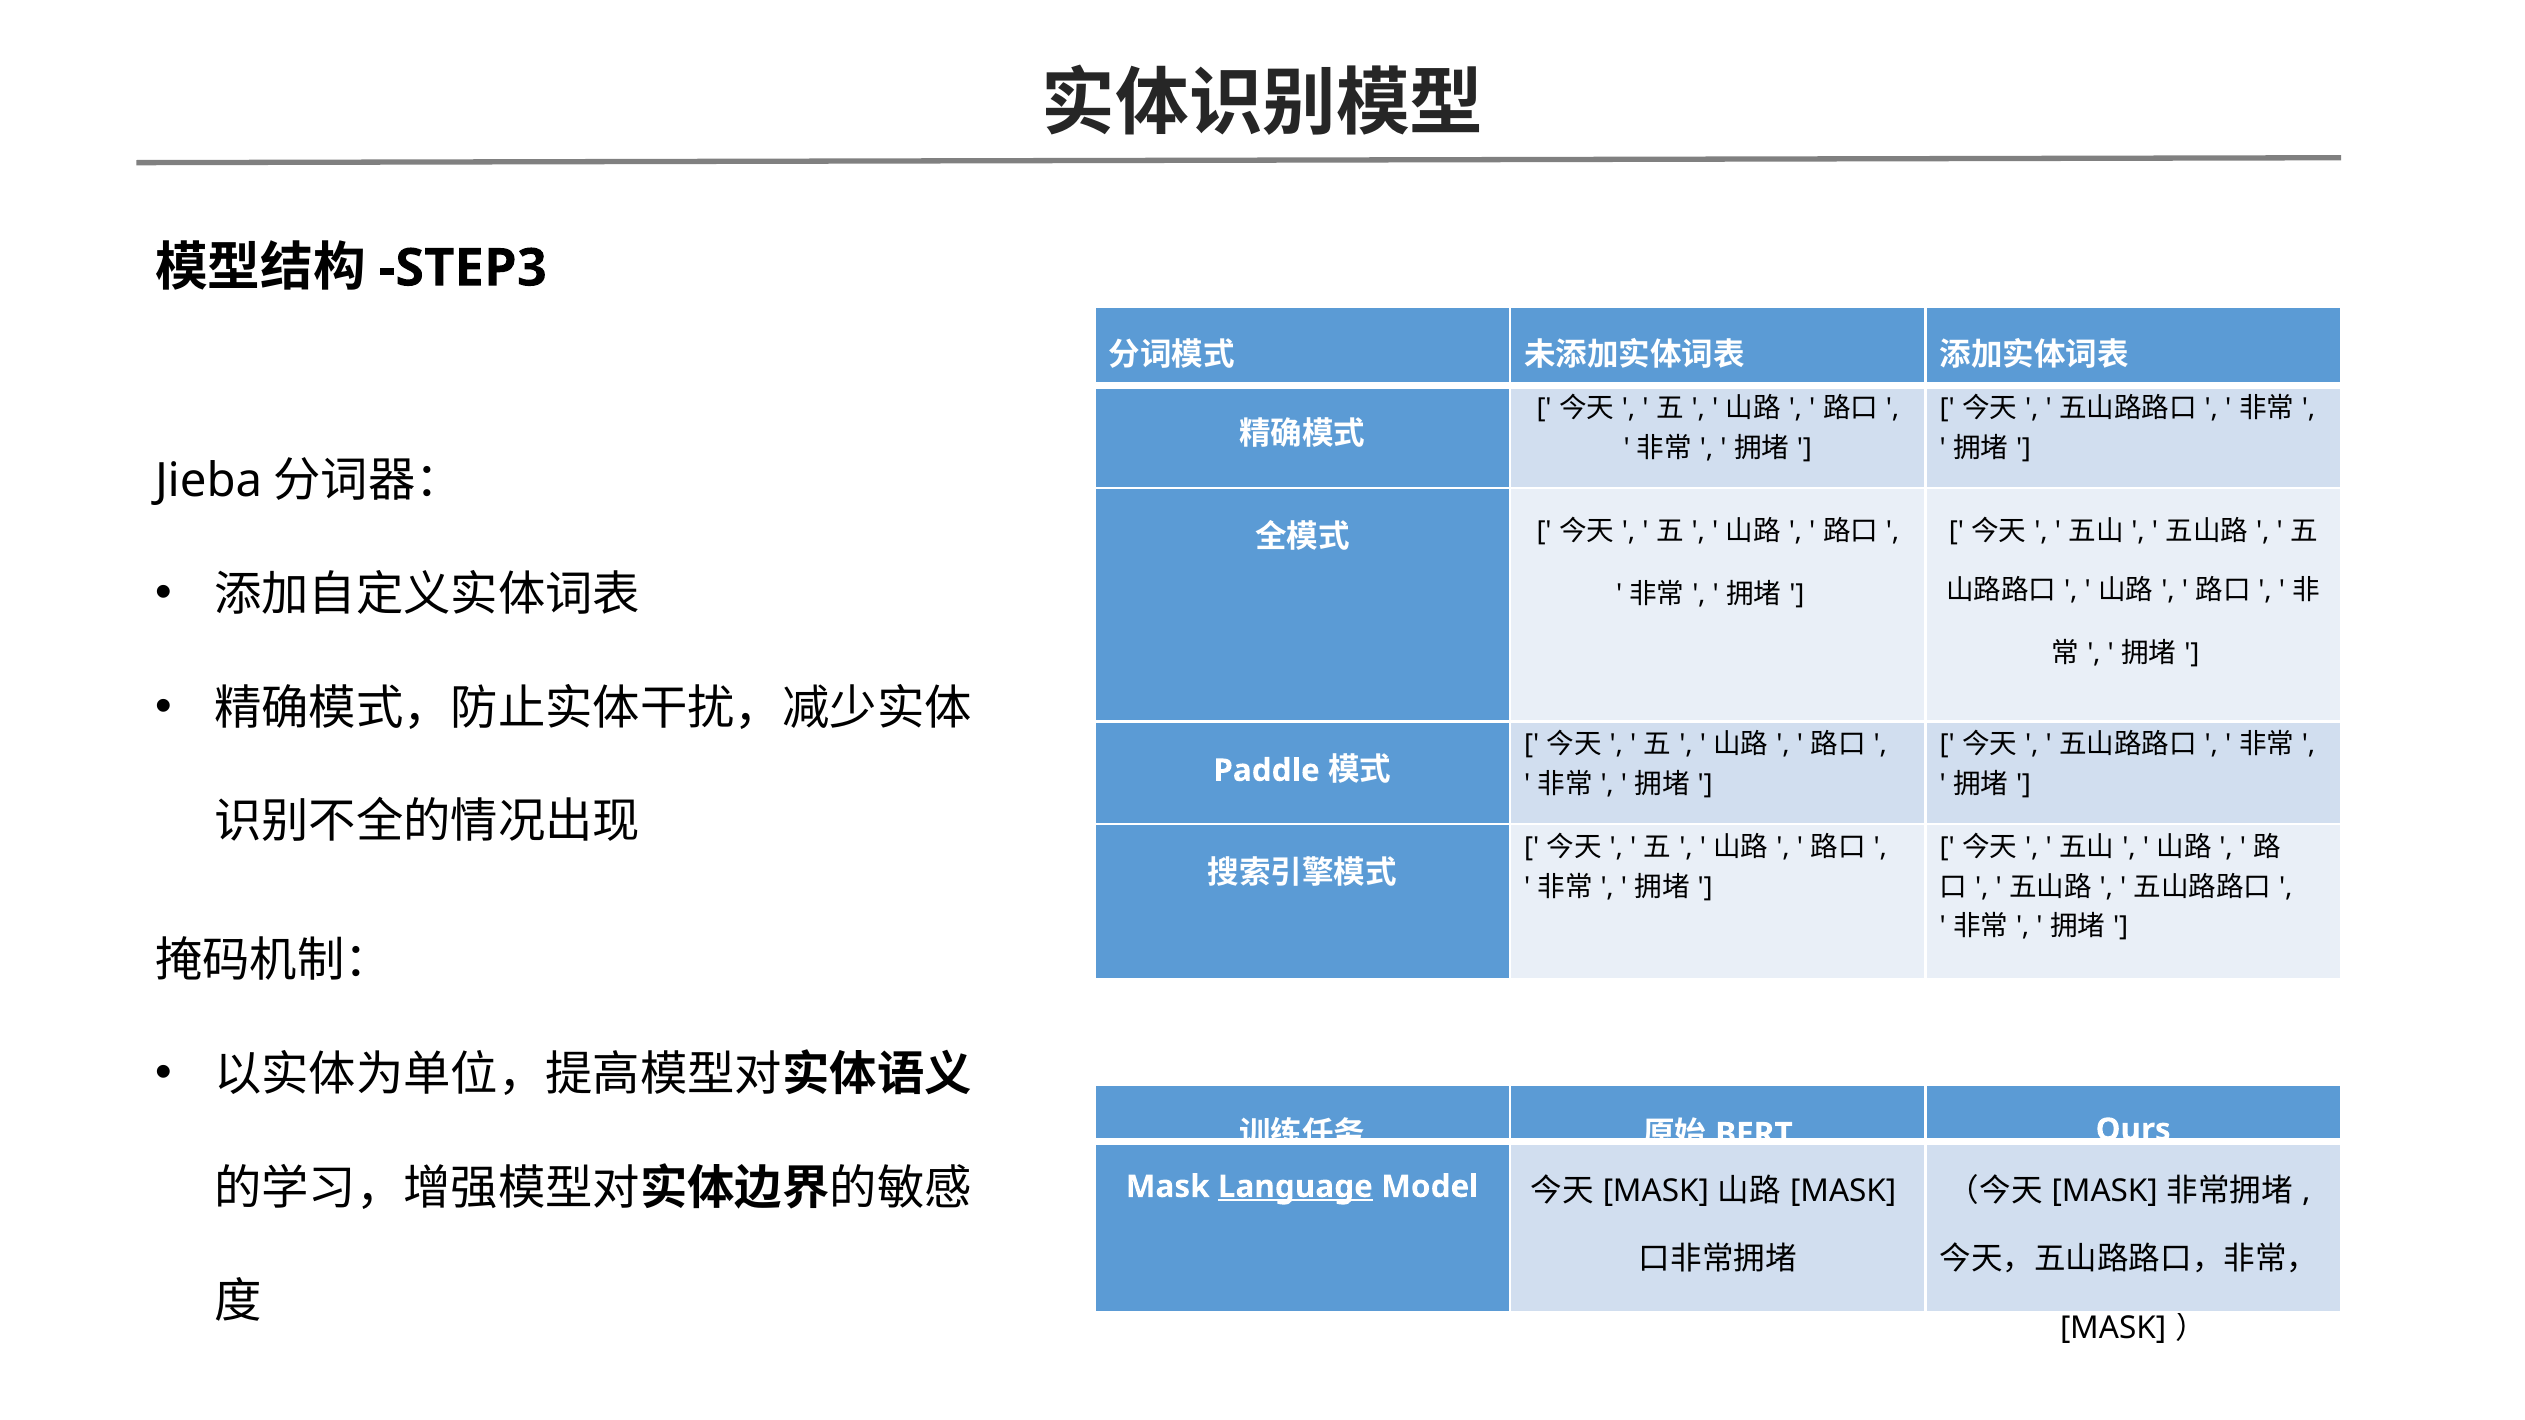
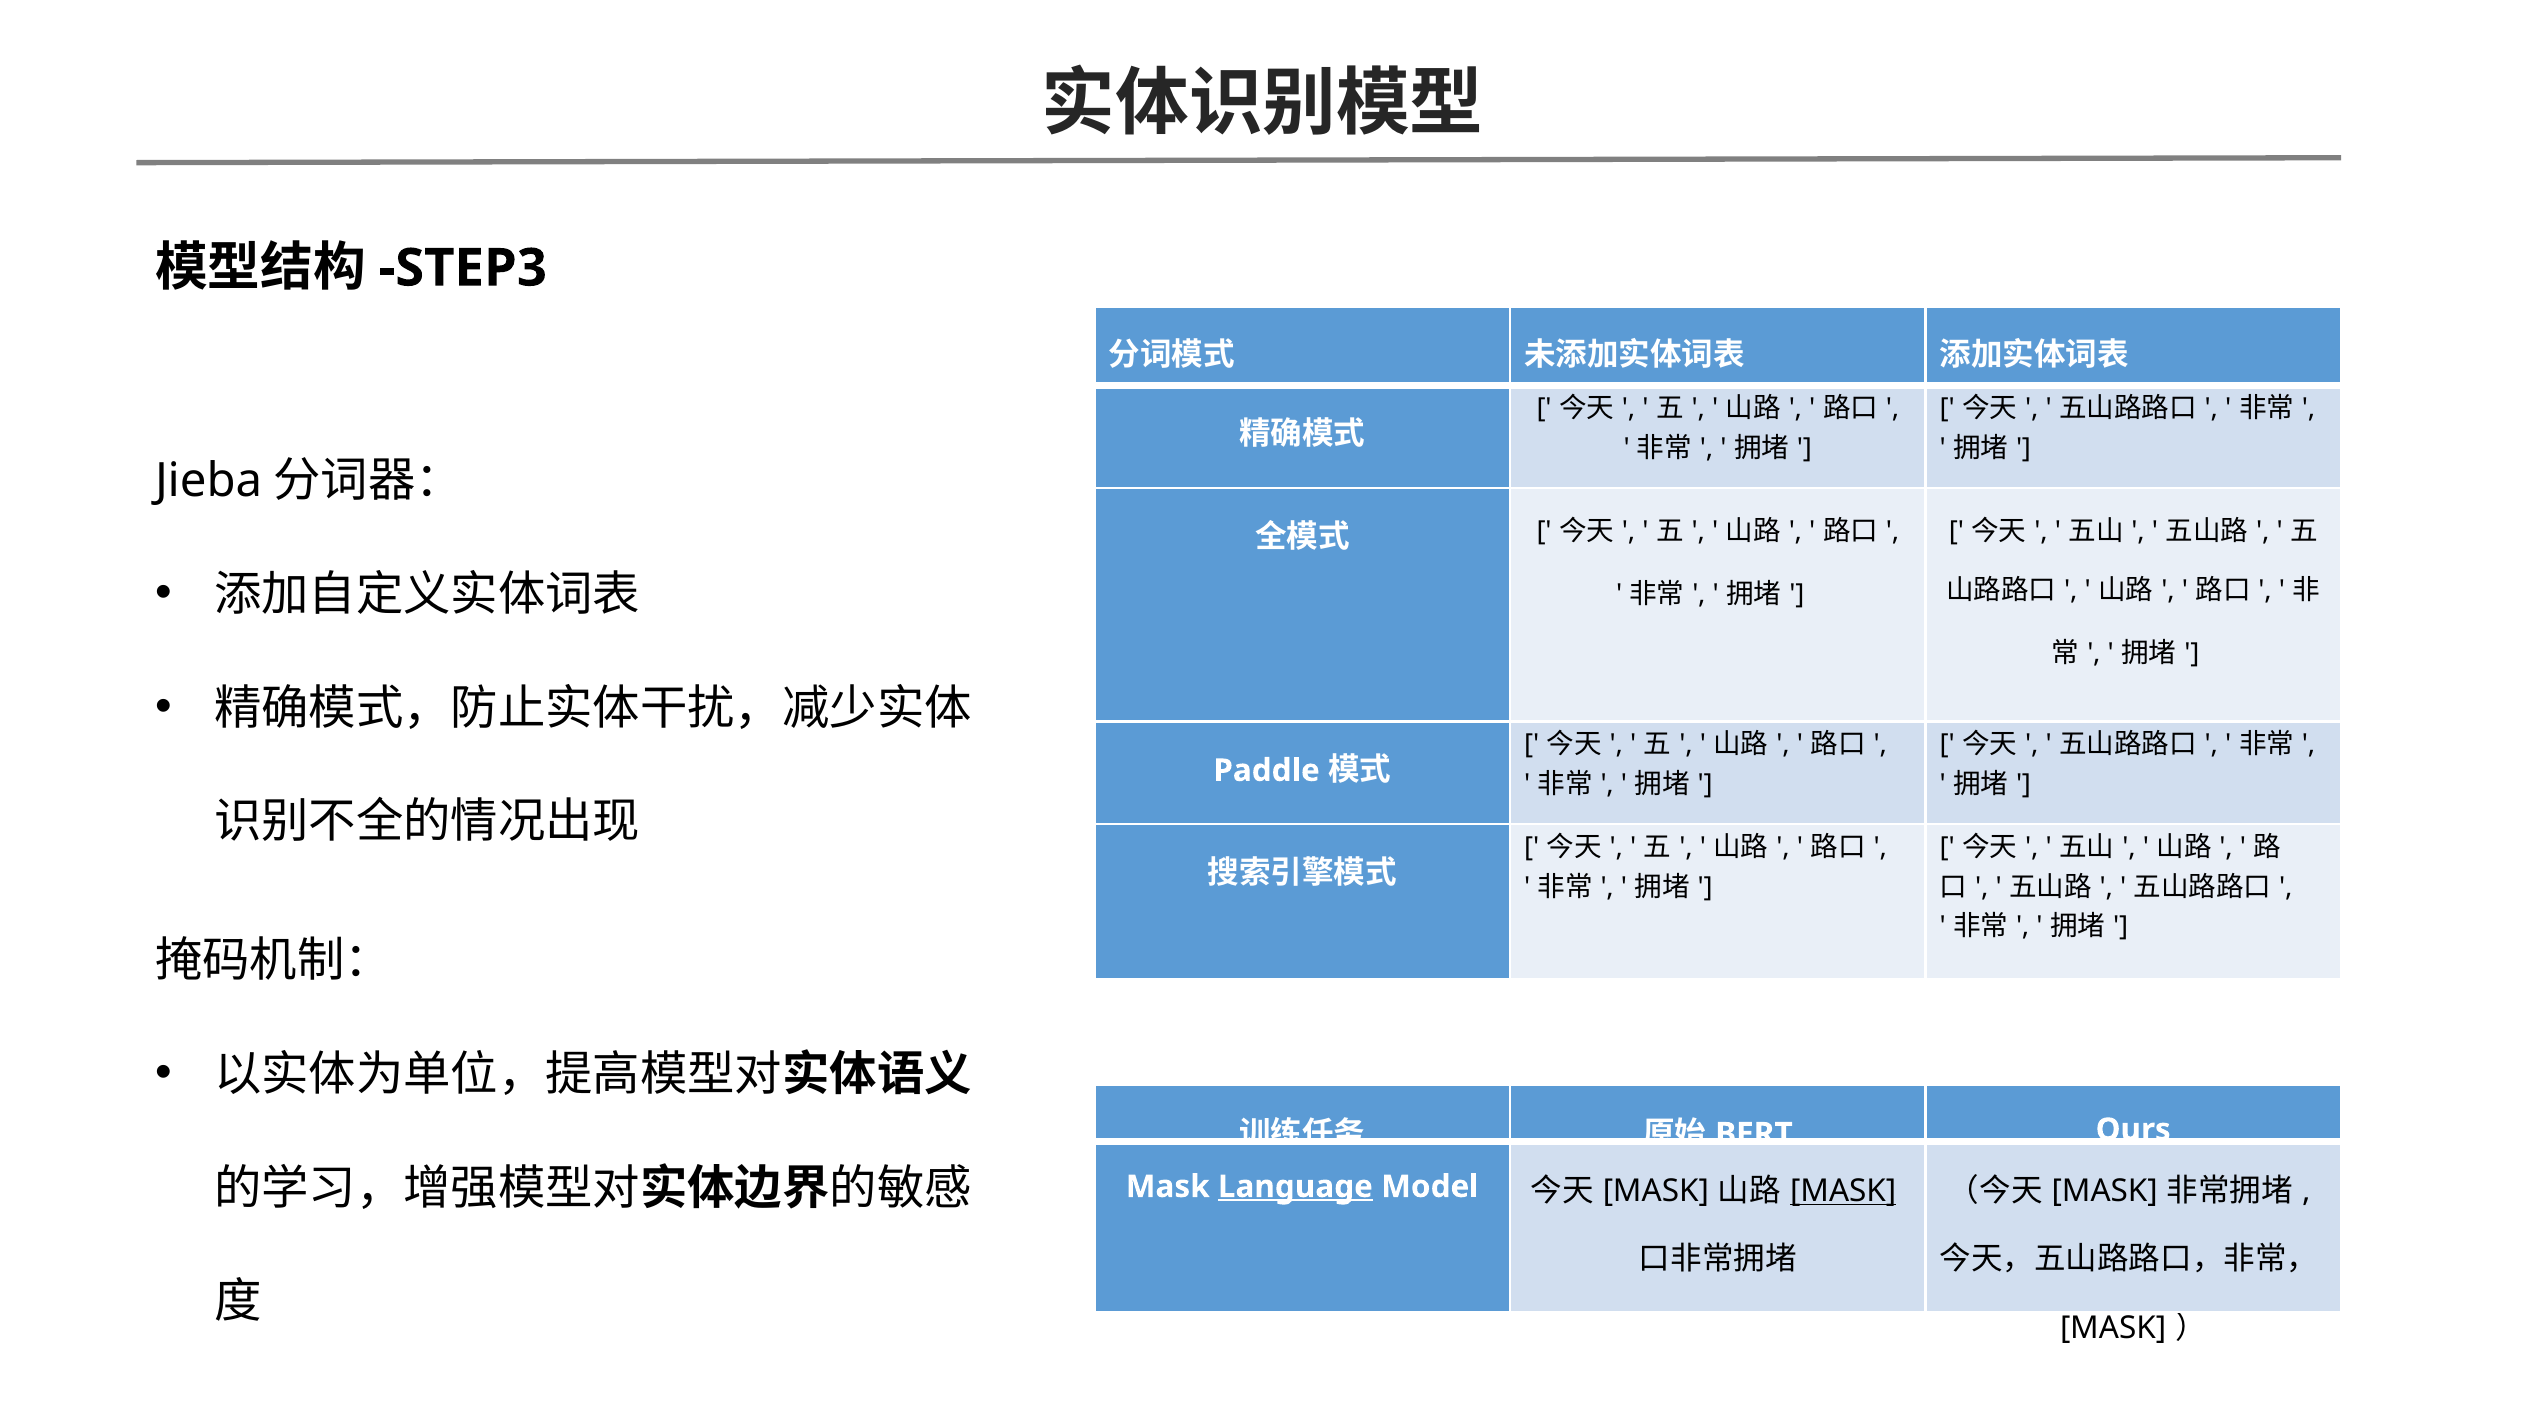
MASK underline: none -> present (1843, 1191)
